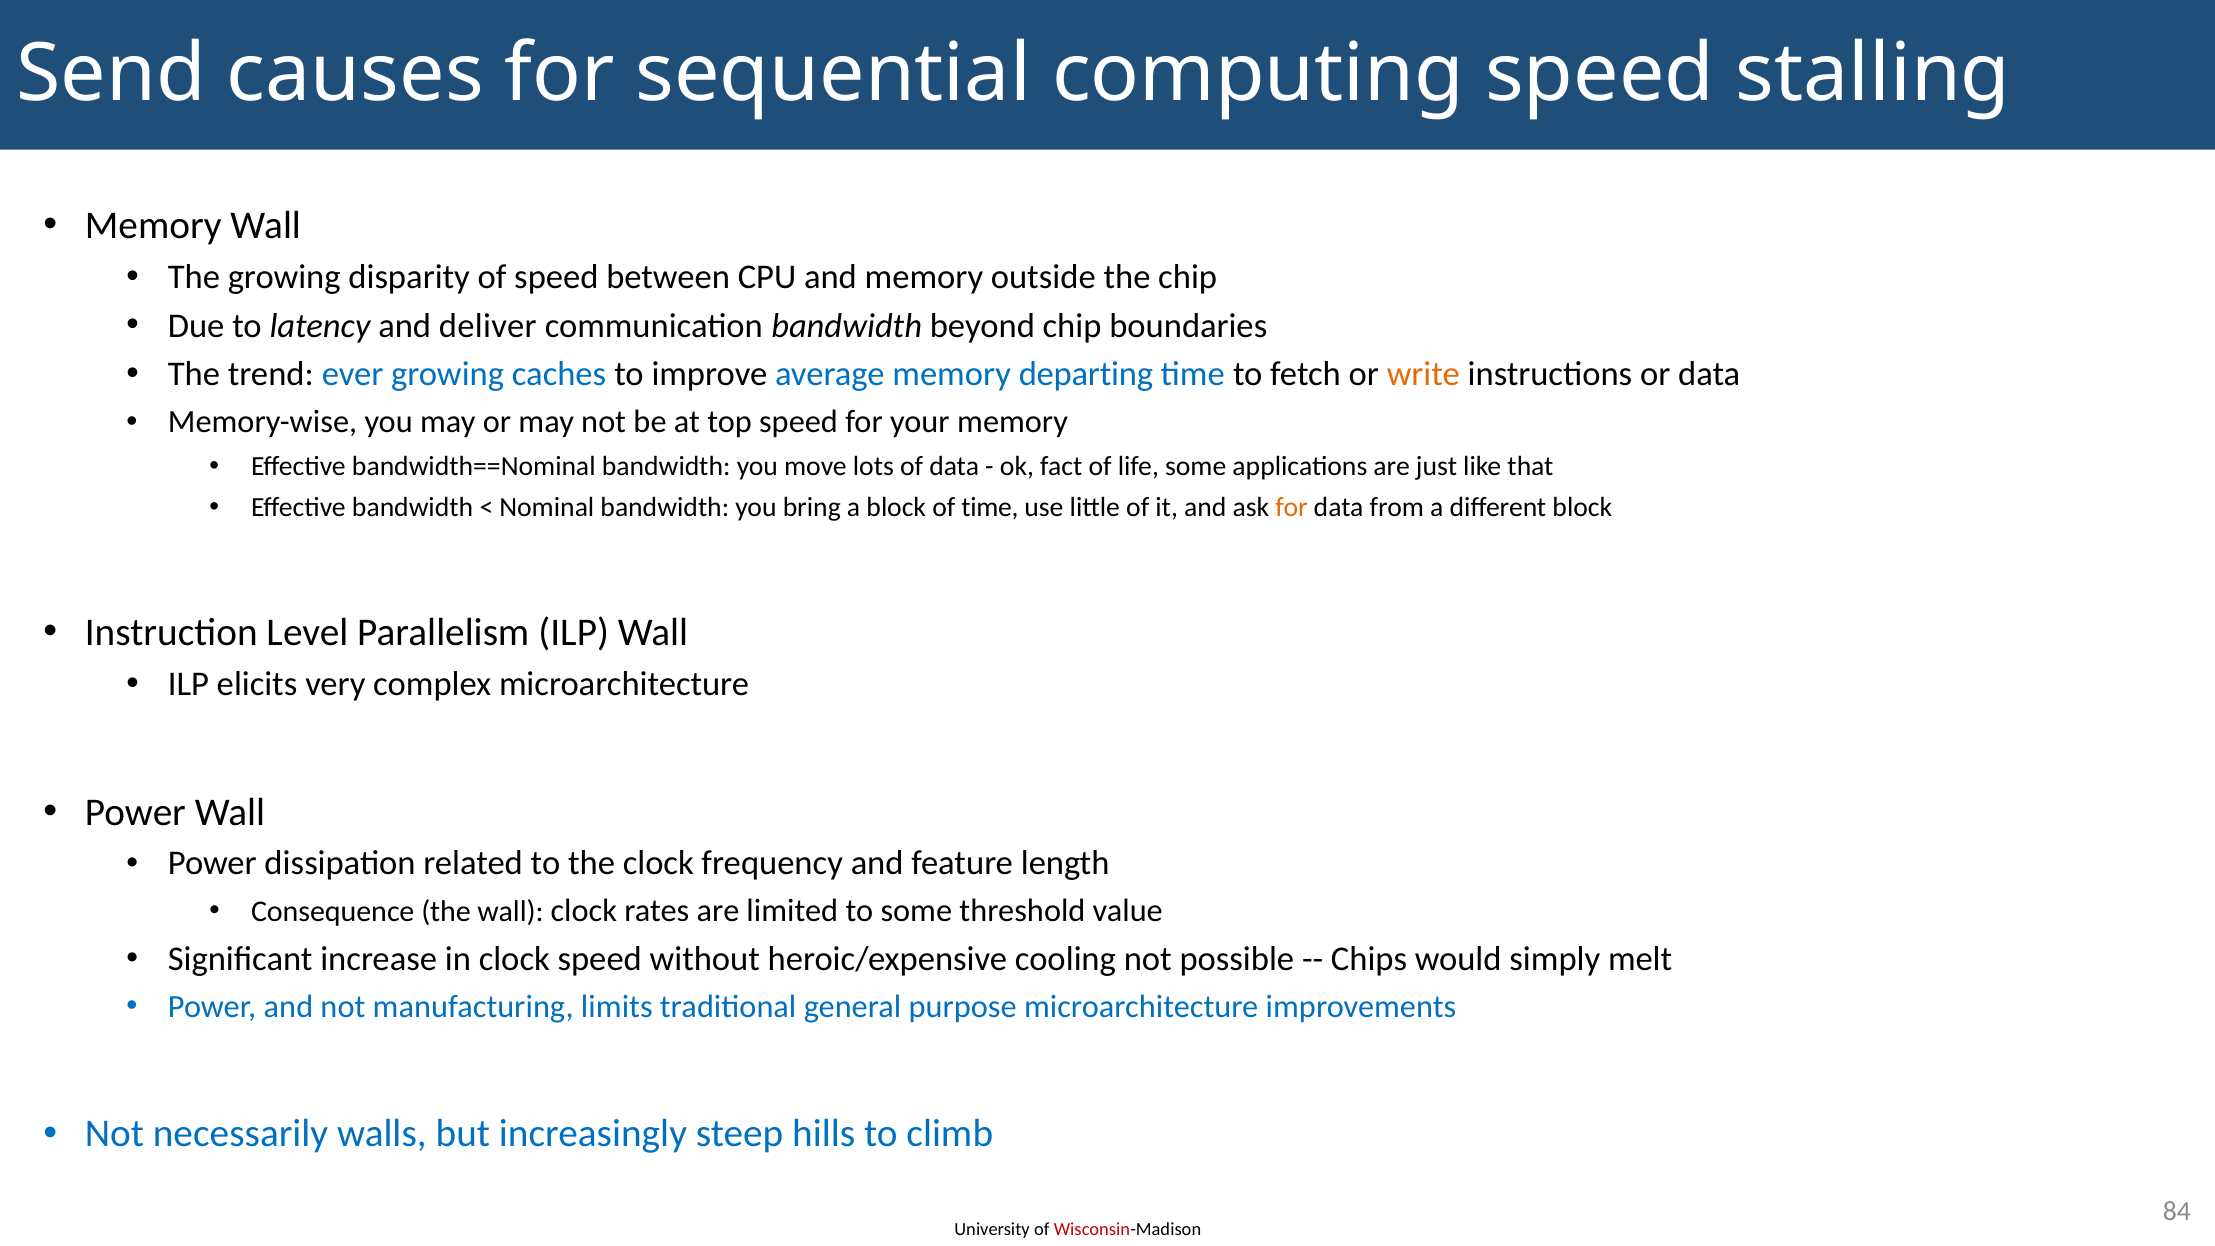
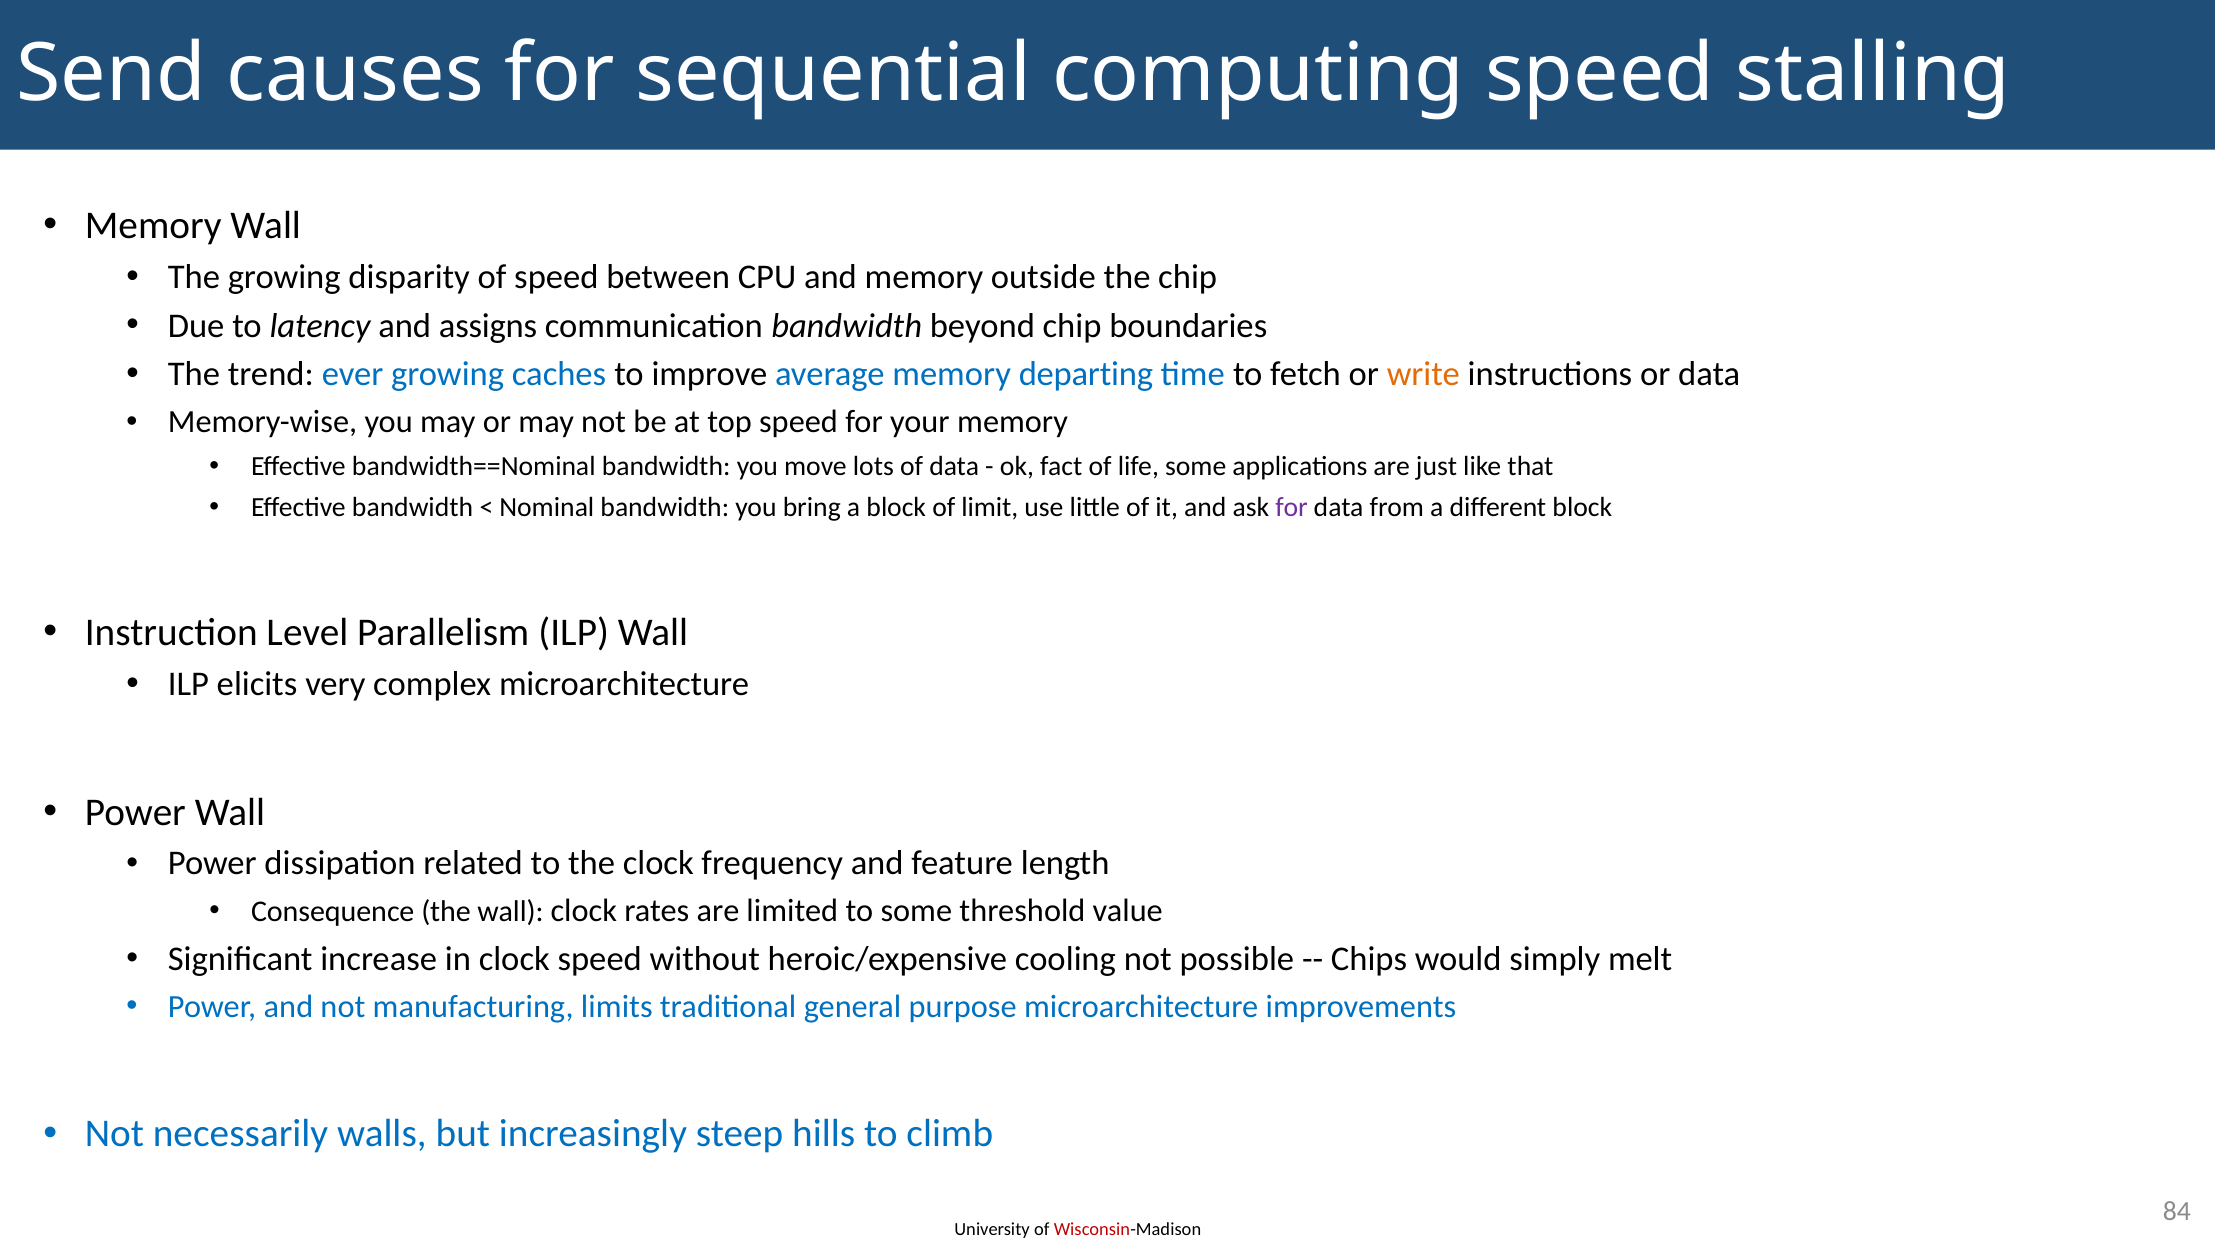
deliver: deliver -> assigns (488, 326)
of time: time -> limit (990, 508)
for colour: orange -> purple (1292, 508)
